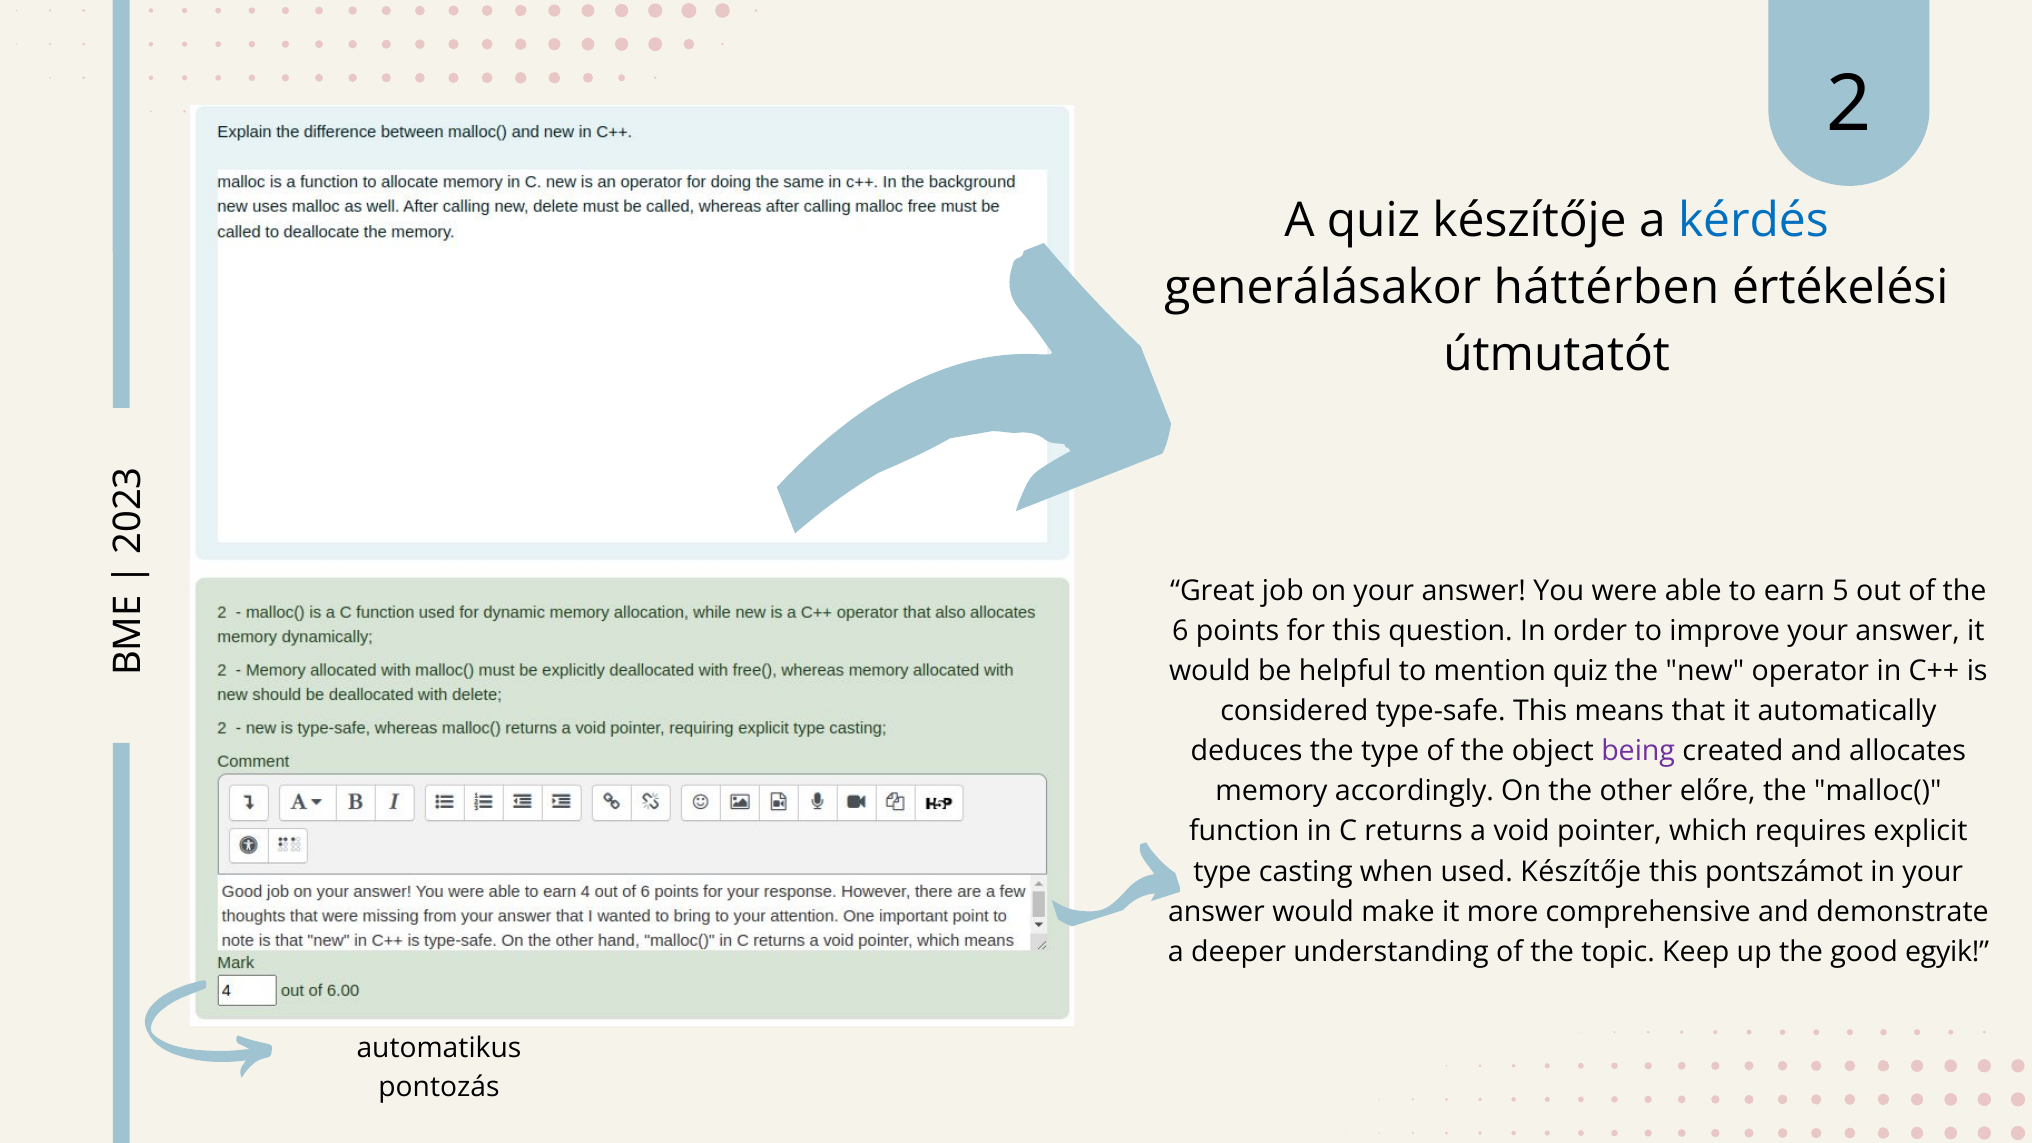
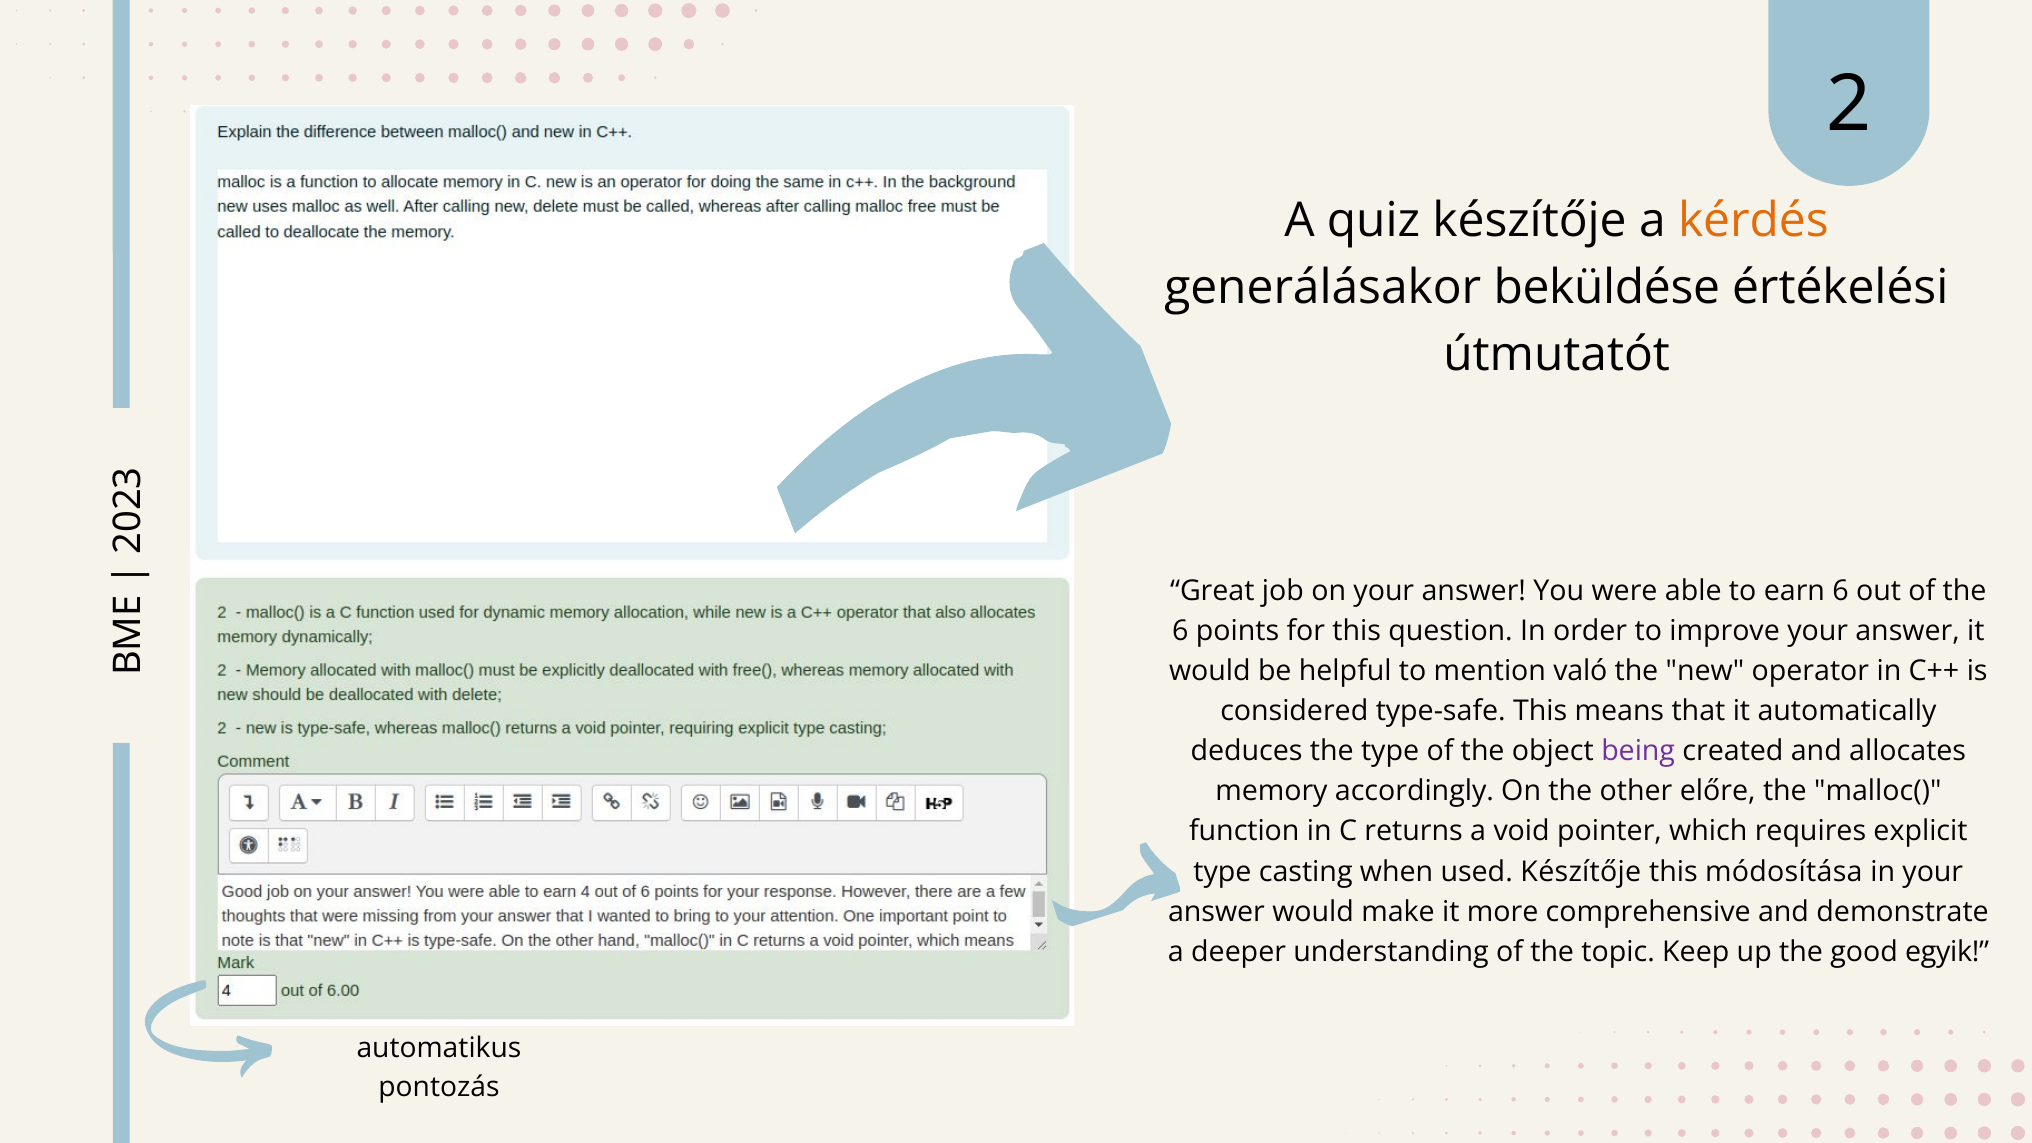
kérdés colour: blue -> orange (1753, 220)
háttérben: háttérben -> beküldése (1607, 287)
earn 5: 5 -> 6 (1841, 591)
mention quiz: quiz -> való (1580, 671)
pontszámot: pontszámot -> módosítása (1784, 872)
